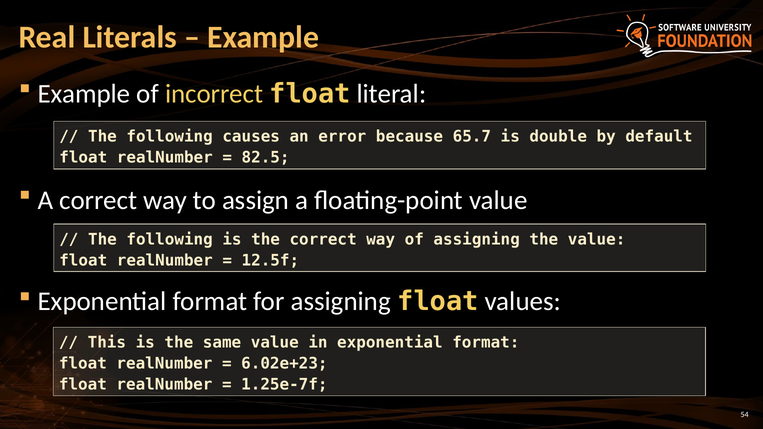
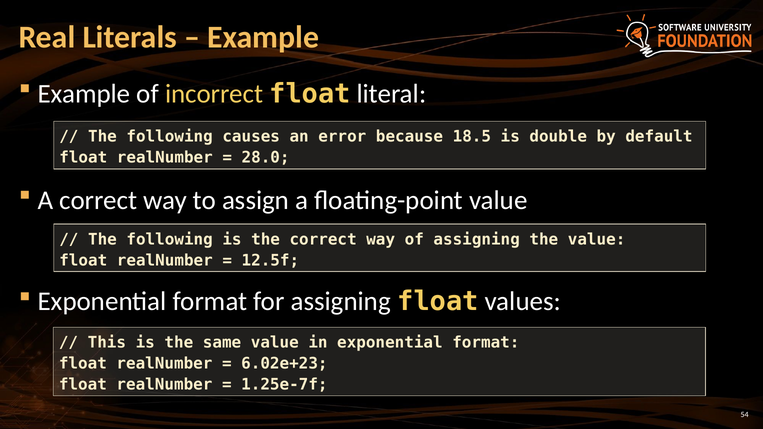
65.7: 65.7 -> 18.5 (472, 137)
82.5: 82.5 -> 28.0 (266, 158)
